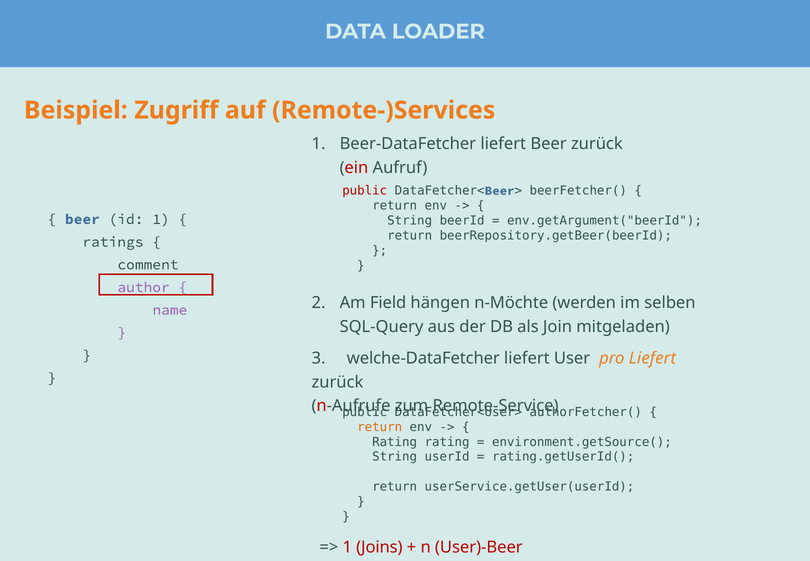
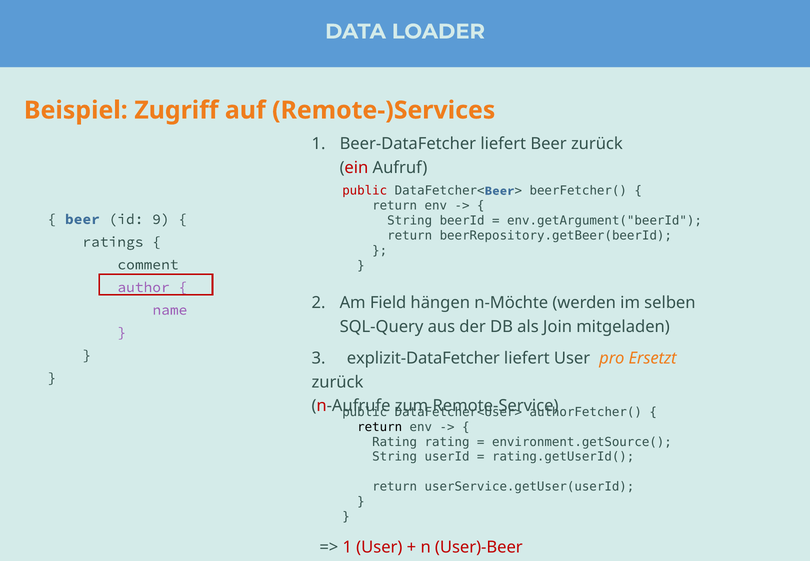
id 1: 1 -> 9 (161, 219)
welche-DataFetcher: welche-DataFetcher -> explizit-DataFetcher (423, 358)
pro Liefert: Liefert -> Ersetzt (653, 358)
return colour: orange -> black (380, 427)
1 Joins: Joins -> User (379, 547)
